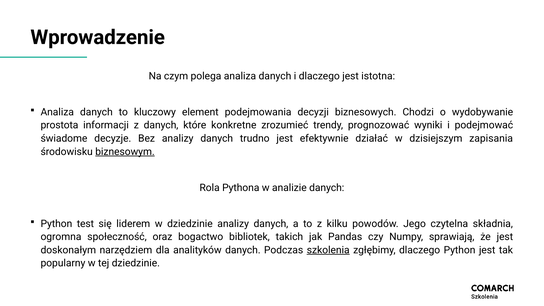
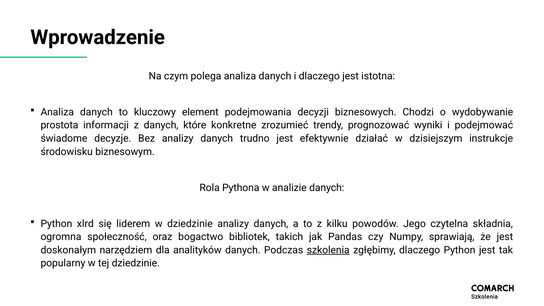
zapisania: zapisania -> instrukcje (491, 138)
biznesowym underline: present -> none (125, 152)
test: test -> xlrd (85, 224)
